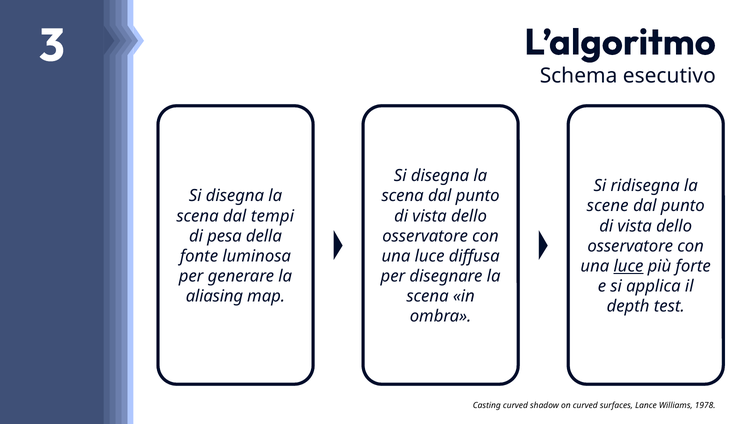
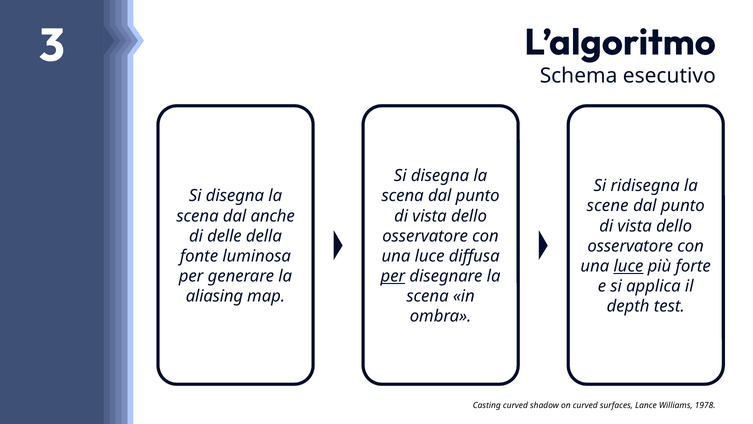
tempi: tempi -> anche (273, 216)
pesa: pesa -> delle (224, 236)
per underline: none -> present (393, 276)
